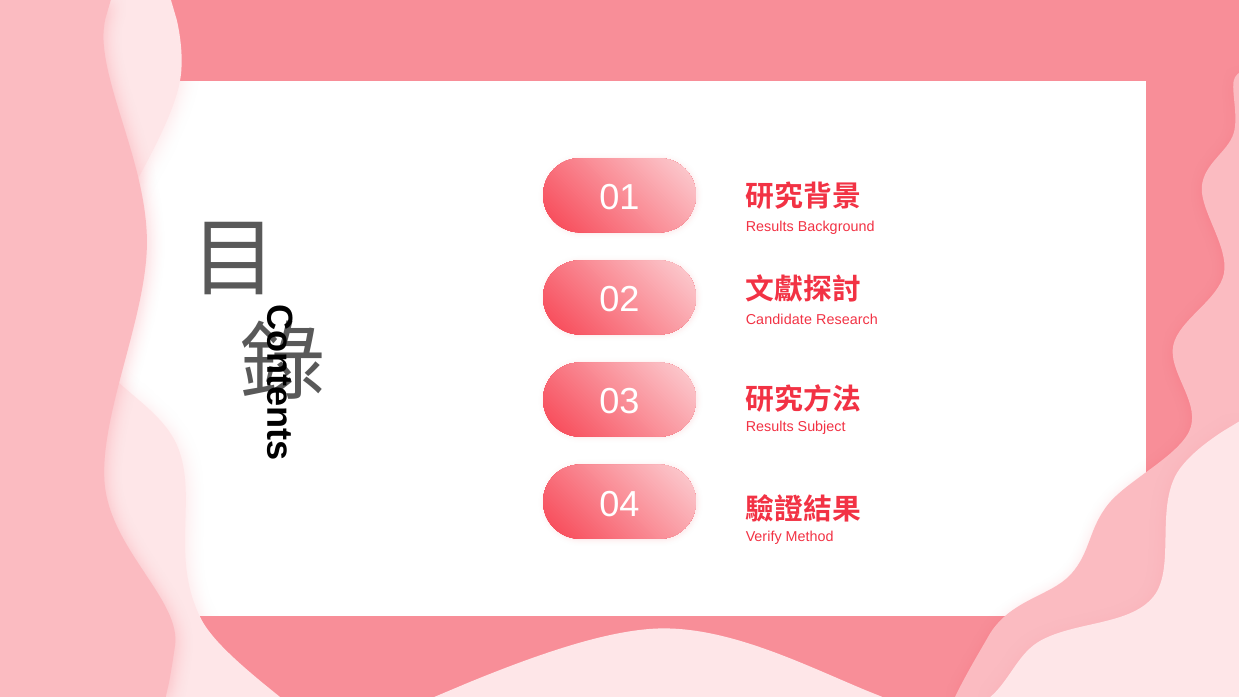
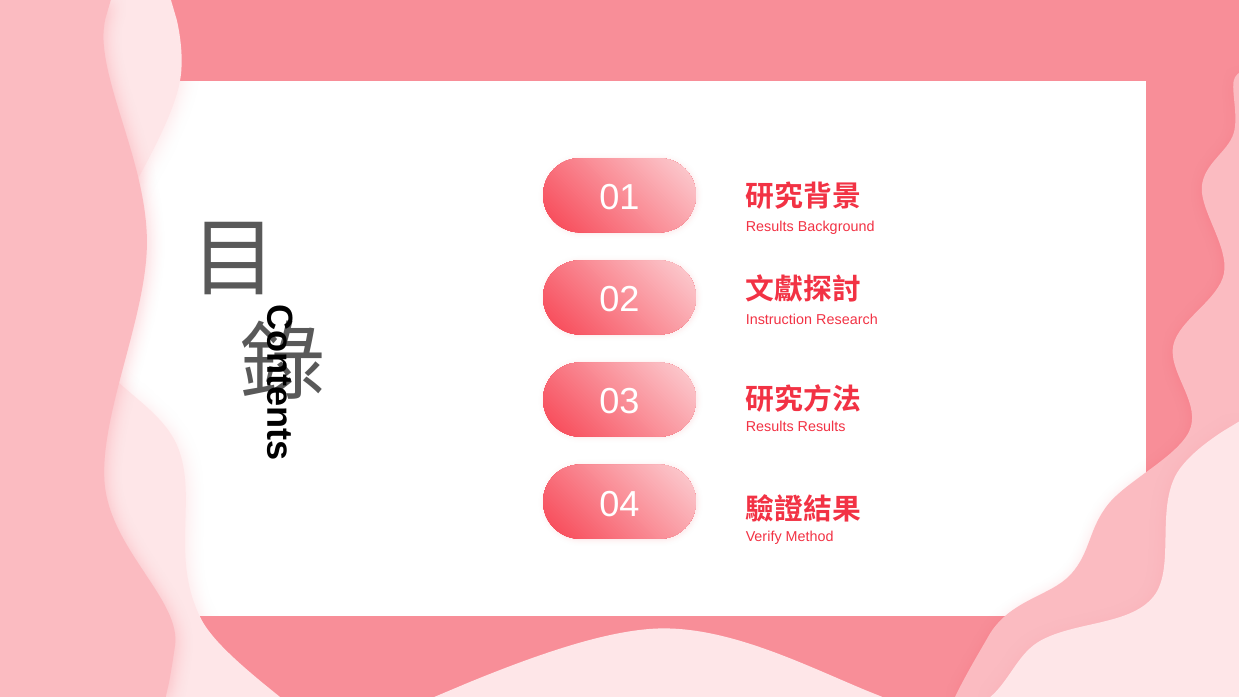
Candidate: Candidate -> Instruction (779, 320)
Results Subject: Subject -> Results (822, 427)
